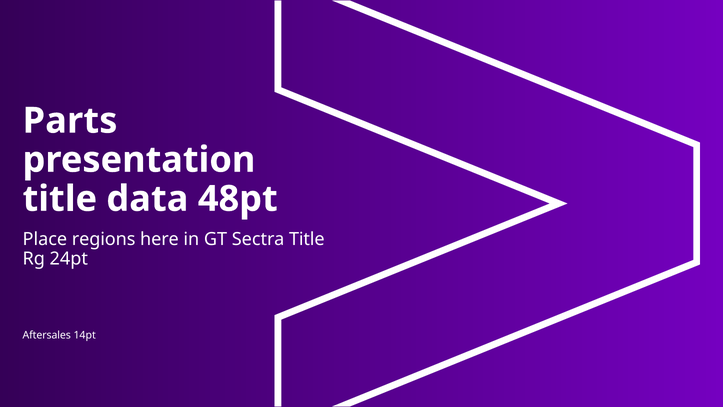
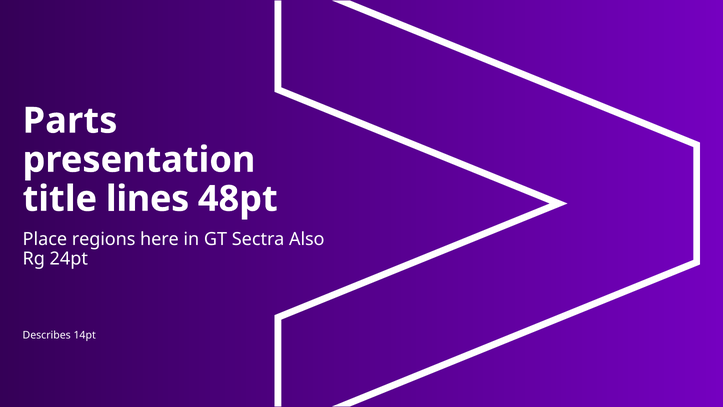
data: data -> lines (148, 199)
Sectra Title: Title -> Also (307, 239)
Aftersales: Aftersales -> Describes (47, 335)
